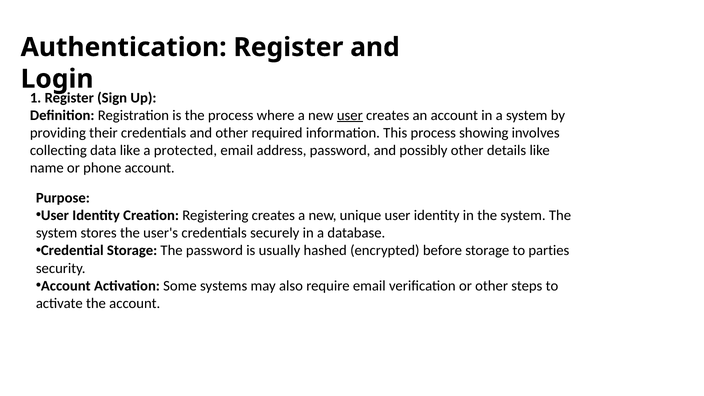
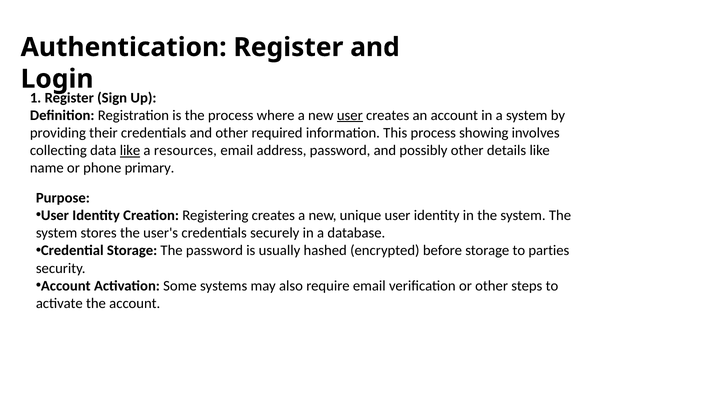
like underline: none -> present (130, 150)
protected: protected -> resources (185, 150)
phone account: account -> primary (150, 168)
